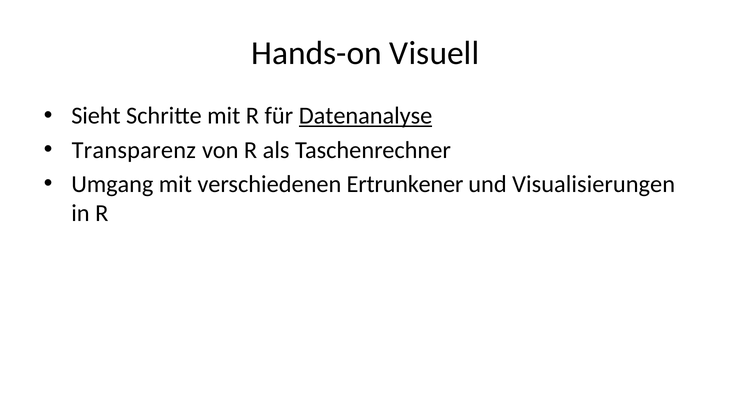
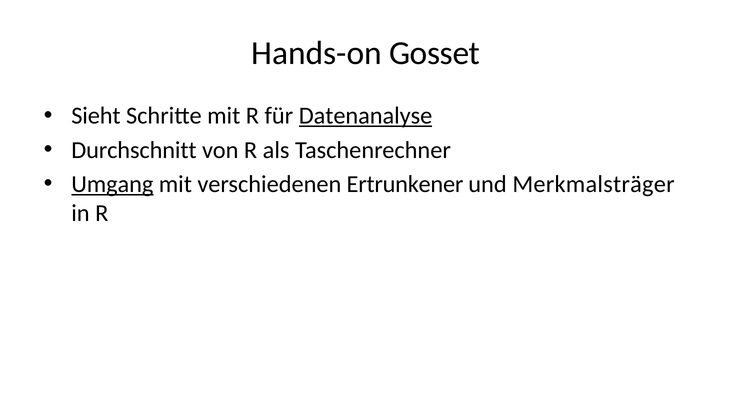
Visuell: Visuell -> Gosset (435, 53)
Transparenz: Transparenz -> Durchschnitt (134, 150)
Umgang underline: none -> present (112, 184)
Visualisierungen: Visualisierungen -> Merkmalsträger (594, 184)
